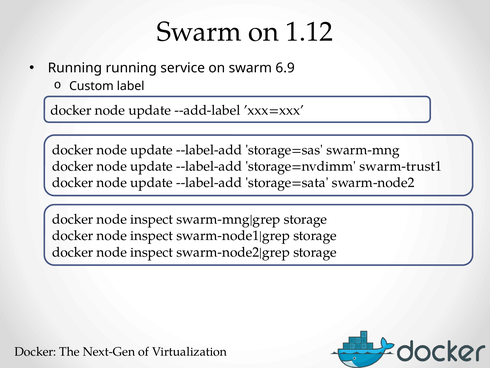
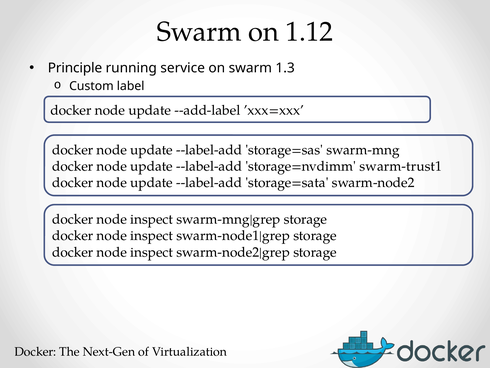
Running: Running -> Principle (75, 68)
6.9: 6.9 -> 1.3 (285, 68)
